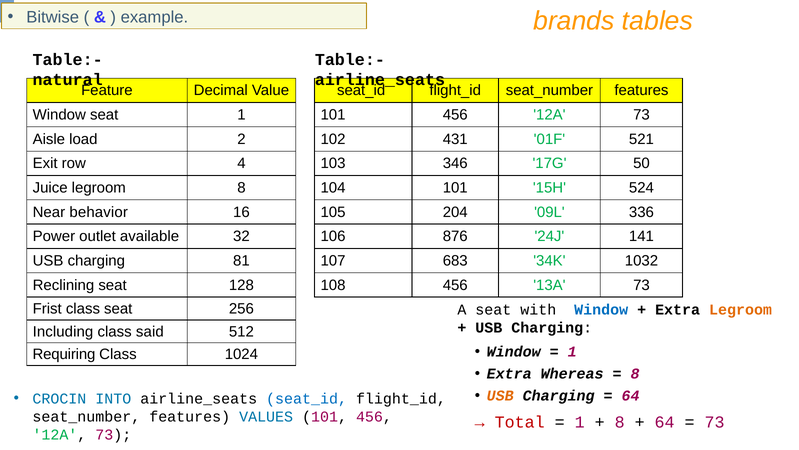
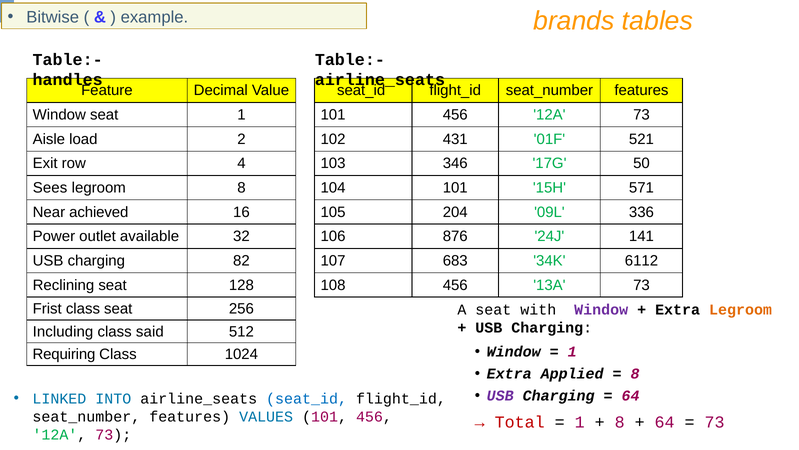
natural: natural -> handles (68, 79)
Juice: Juice -> Sees (50, 188)
524: 524 -> 571 (641, 188)
behavior: behavior -> achieved (99, 212)
81: 81 -> 82 (241, 261)
1032: 1032 -> 6112 (641, 261)
Window colour: blue -> purple (601, 310)
Whereas: Whereas -> Applied (572, 373)
USB colour: orange -> purple (500, 395)
CROCIN: CROCIN -> LINKED (59, 398)
